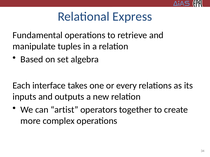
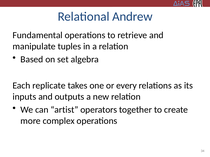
Express: Express -> Andrew (132, 17)
interface: interface -> replicate (49, 86)
